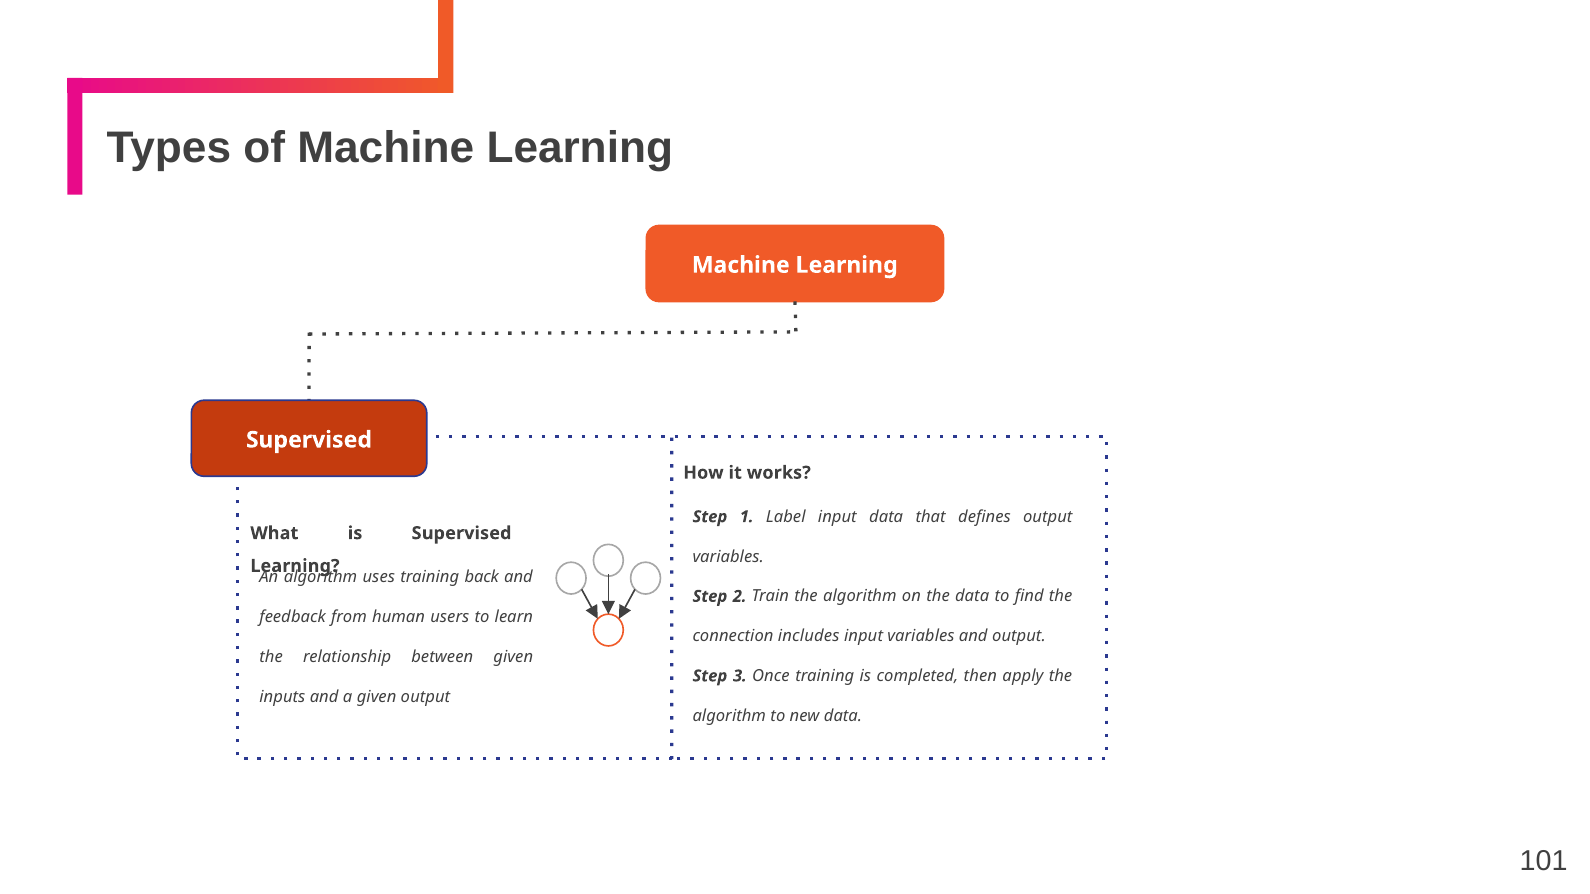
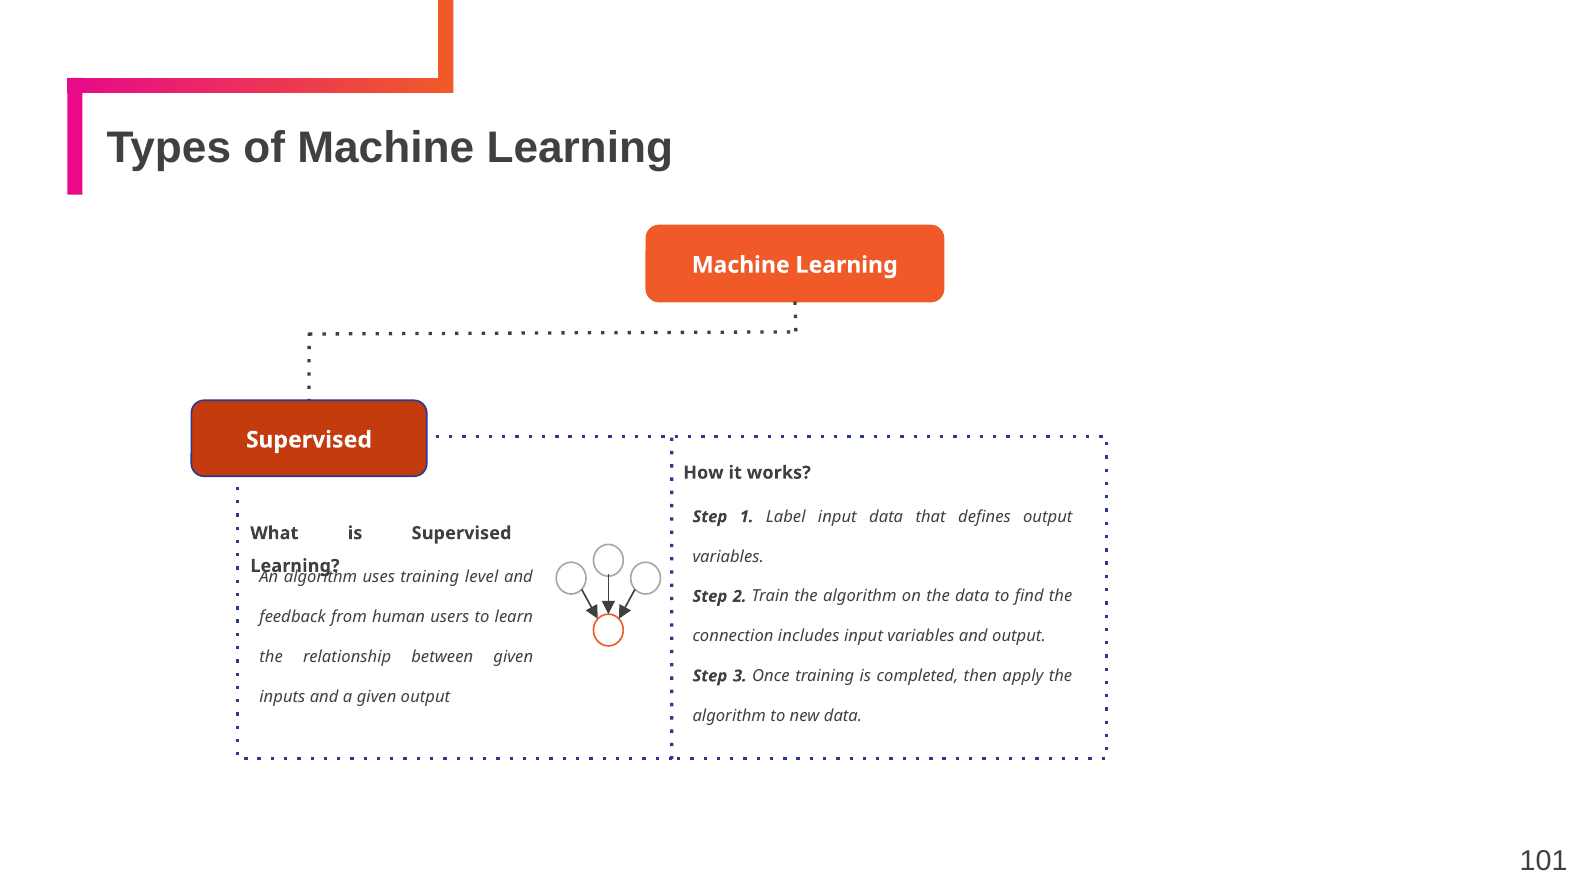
back: back -> level (482, 578)
